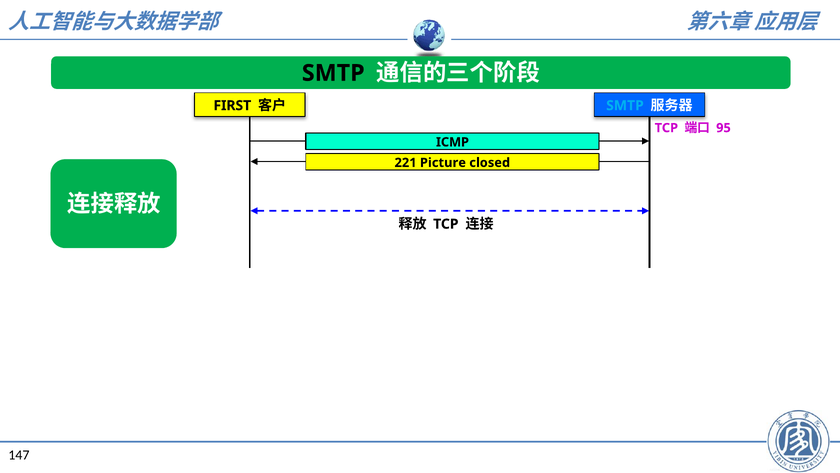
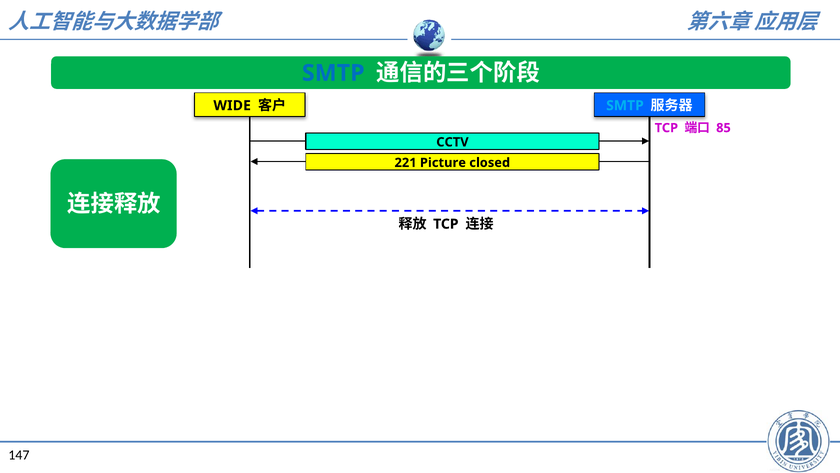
SMTP colour: black -> blue (333, 73)
FIRST: FIRST -> WIDE (232, 105)
95: 95 -> 85 (723, 128)
ICMP: ICMP -> CCTV (452, 142)
